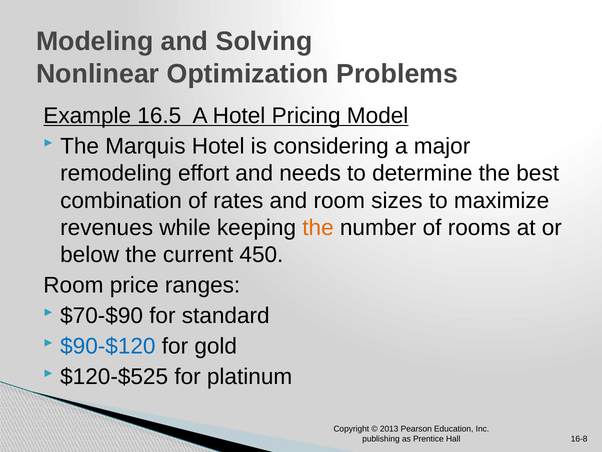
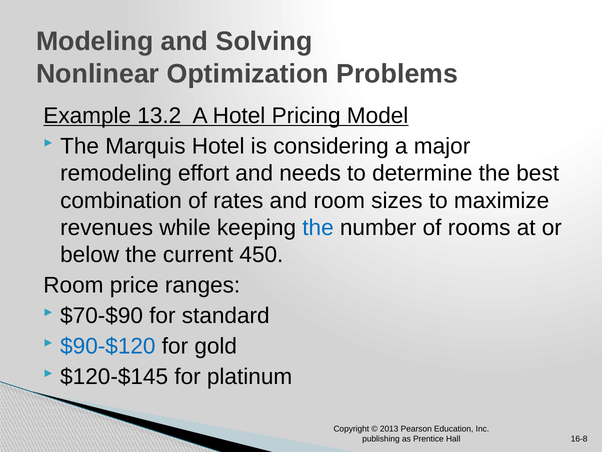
16.5: 16.5 -> 13.2 (159, 116)
the colour: orange -> blue (318, 227)
$120-$525: $120-$525 -> $120-$145 (114, 376)
